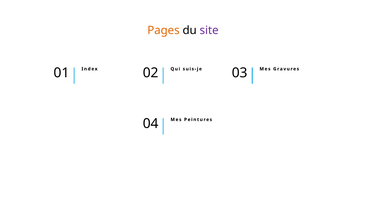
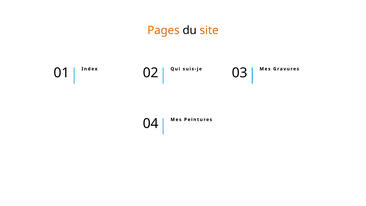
site colour: purple -> orange (209, 30)
